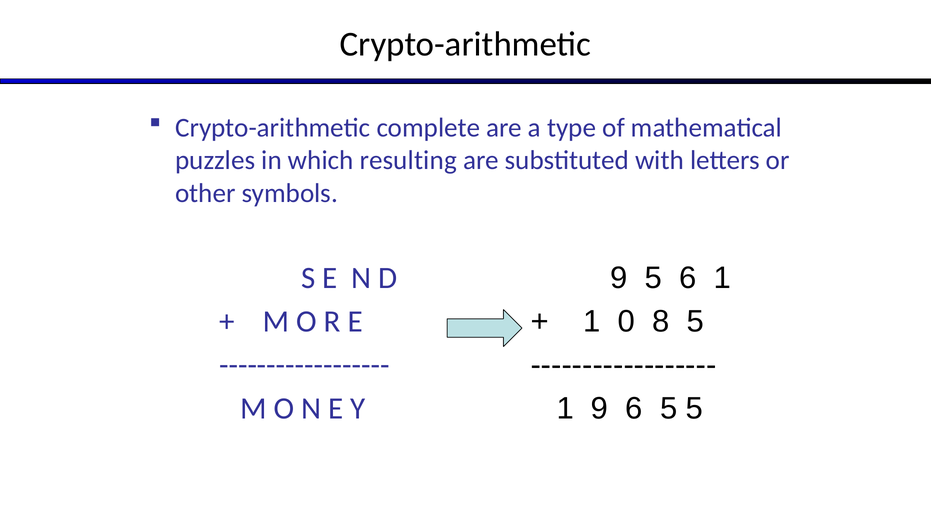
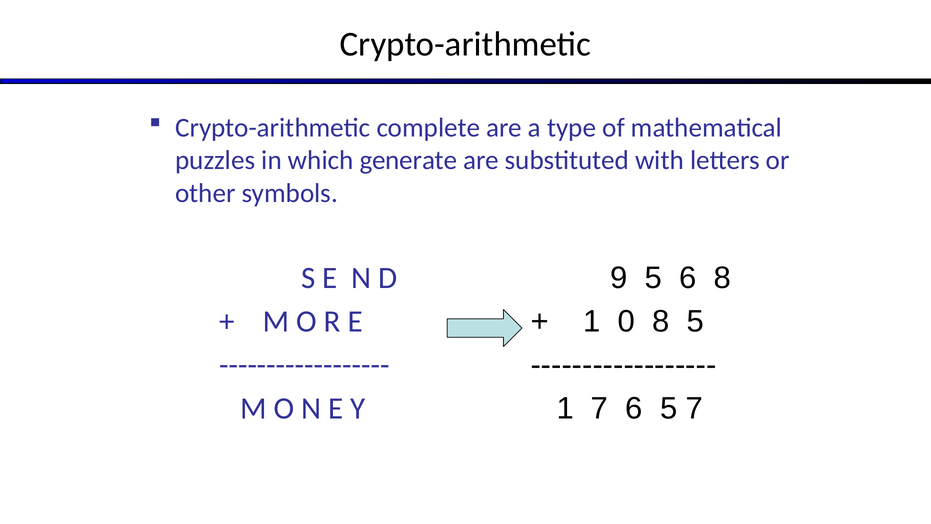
resulting: resulting -> generate (408, 160)
6 1: 1 -> 8 (722, 278)
1 9: 9 -> 7 (600, 408)
5 5: 5 -> 7 (695, 408)
